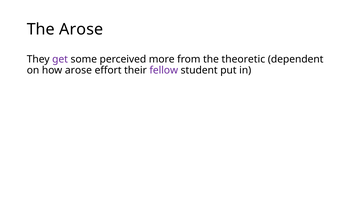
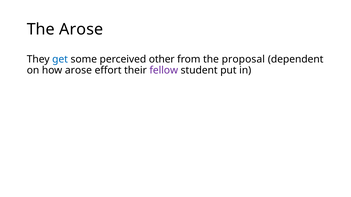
get colour: purple -> blue (60, 59)
more: more -> other (162, 59)
theoretic: theoretic -> proposal (243, 59)
